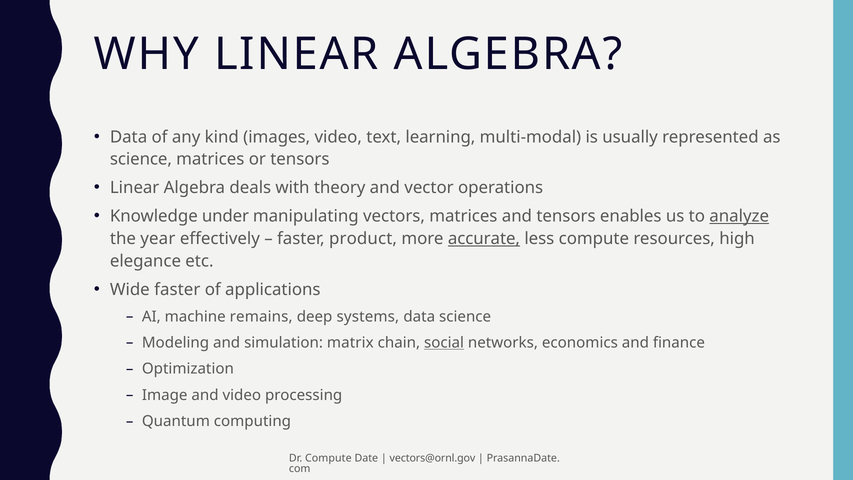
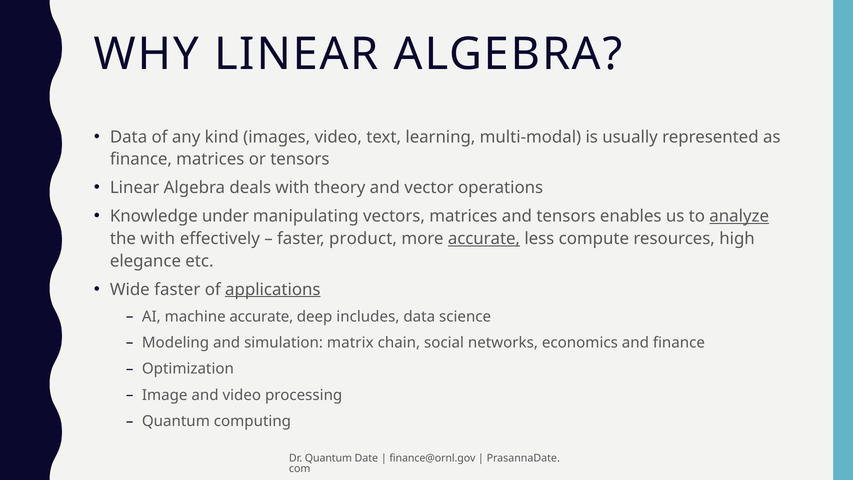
science: science -> finance (141, 159)
the year: year -> with (158, 239)
applications underline: none -> present (273, 289)
machine remains: remains -> accurate (261, 316)
systems: systems -> includes (368, 316)
social underline: present -> none (444, 343)
Dr Compute: Compute -> Quantum (328, 458)
vectors@ornl.gov: vectors@ornl.gov -> finance@ornl.gov (432, 458)
